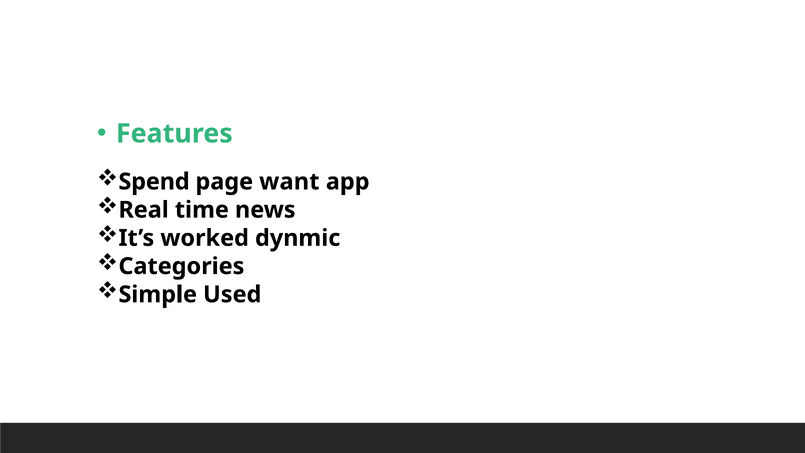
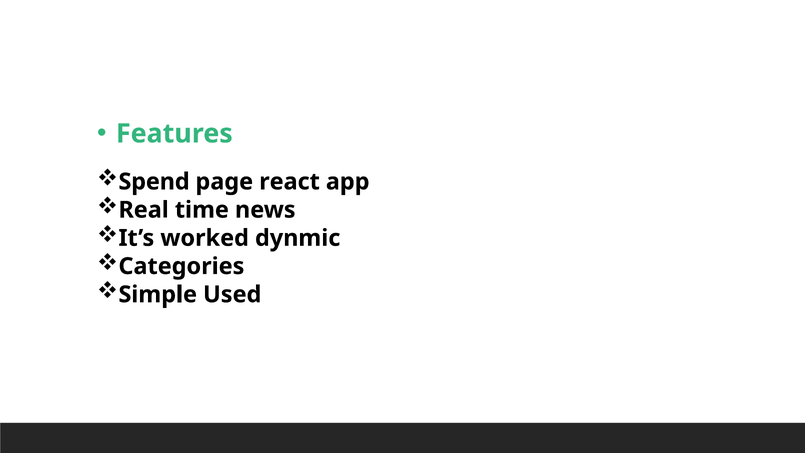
want: want -> react (289, 182)
